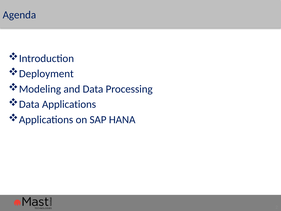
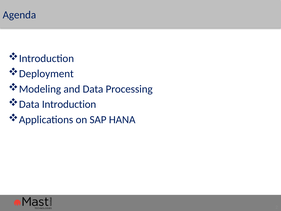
Data Applications: Applications -> Introduction (69, 104)
